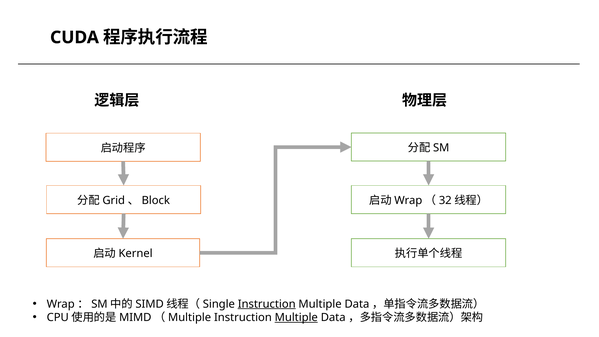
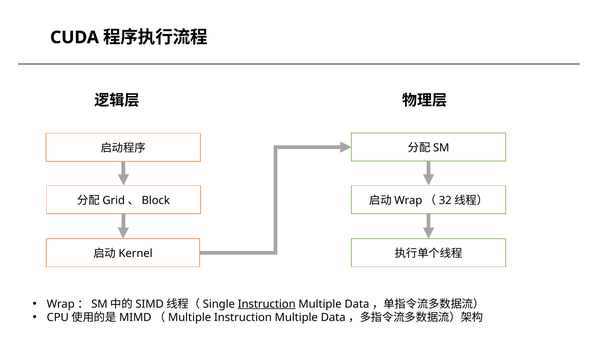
Multiple underline: present -> none (296, 317)
